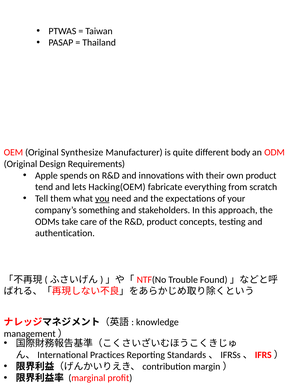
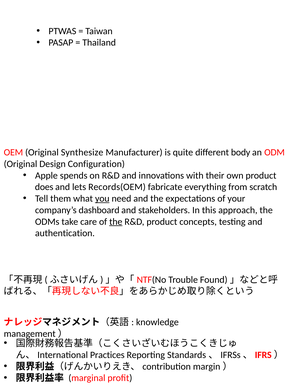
Requirements: Requirements -> Configuration (96, 164)
tend: tend -> does (44, 187)
Hacking(OEM: Hacking(OEM -> Records(OEM (117, 187)
something: something -> dashboard (99, 210)
the underline: none -> present (116, 222)
